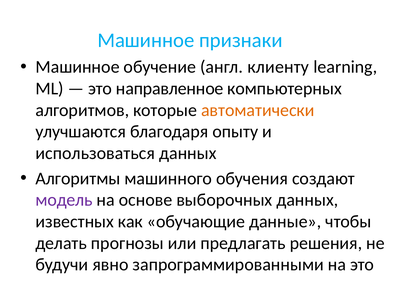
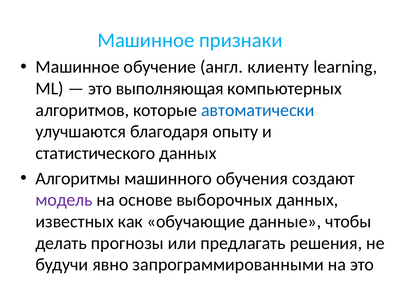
направленное: направленное -> выполняющая (170, 88)
автоматически colour: orange -> blue (258, 110)
использоваться: использоваться -> статистического (95, 153)
